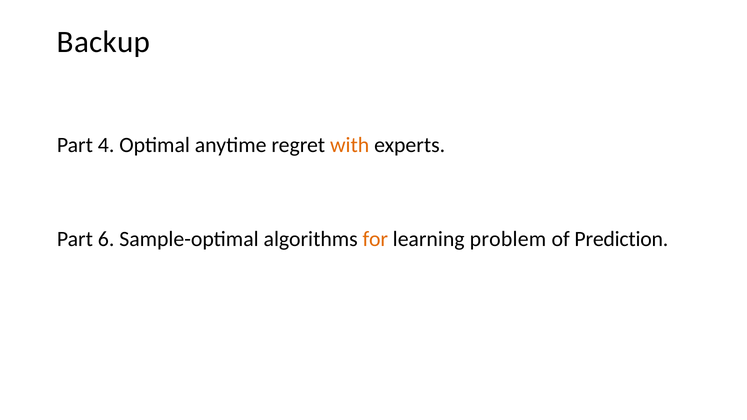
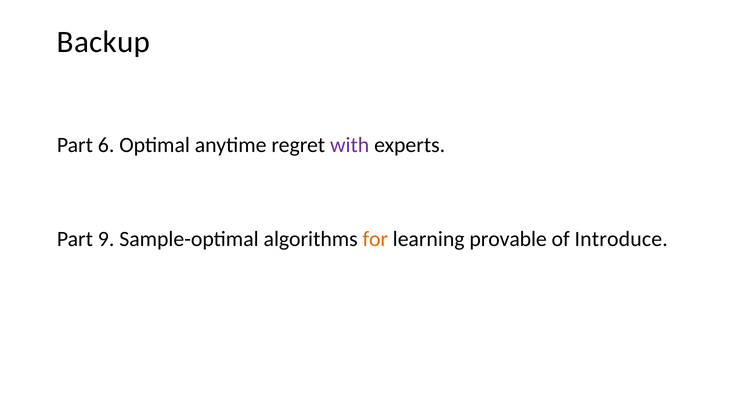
4: 4 -> 6 (106, 145)
with colour: orange -> purple (350, 145)
6: 6 -> 9 (106, 239)
problem: problem -> provable (508, 239)
Prediction: Prediction -> Introduce (621, 239)
